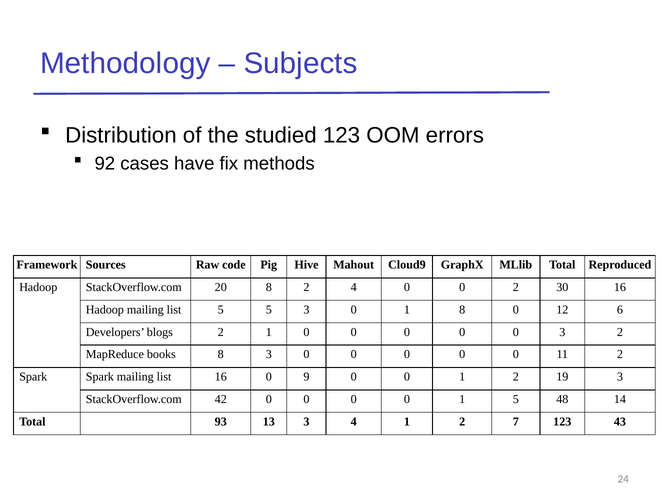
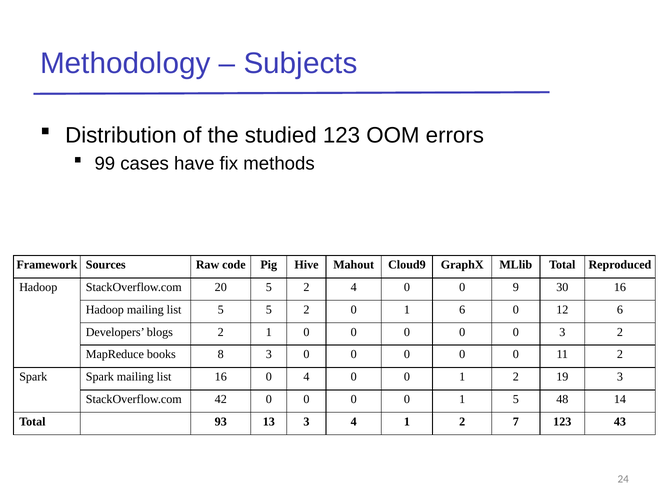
92: 92 -> 99 (105, 163)
20 8: 8 -> 5 (269, 287)
0 2: 2 -> 9 (516, 287)
5 5 3: 3 -> 2 (306, 309)
1 8: 8 -> 6 (462, 309)
0 9: 9 -> 4 (306, 377)
